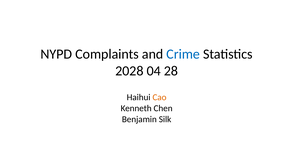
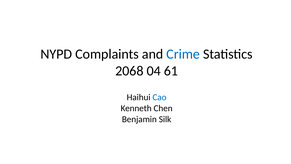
2028: 2028 -> 2068 (129, 71)
28: 28 -> 61 (171, 71)
Cao colour: orange -> blue (159, 97)
